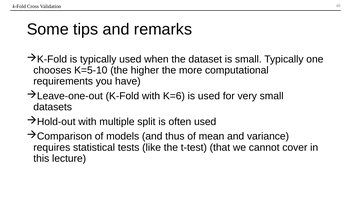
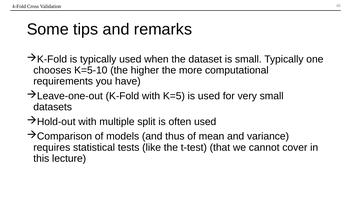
K=6: K=6 -> K=5 (174, 96)
